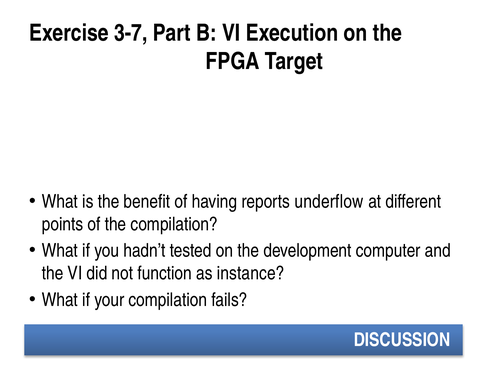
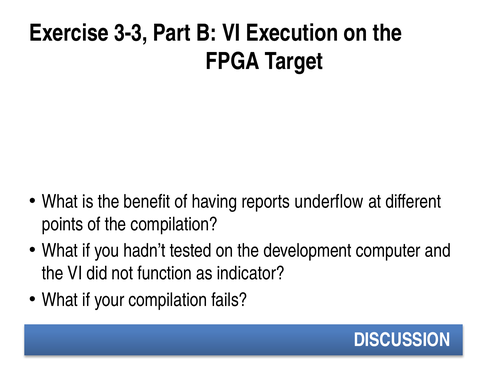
3-7: 3-7 -> 3-3 (131, 33)
instance: instance -> indicator (251, 274)
